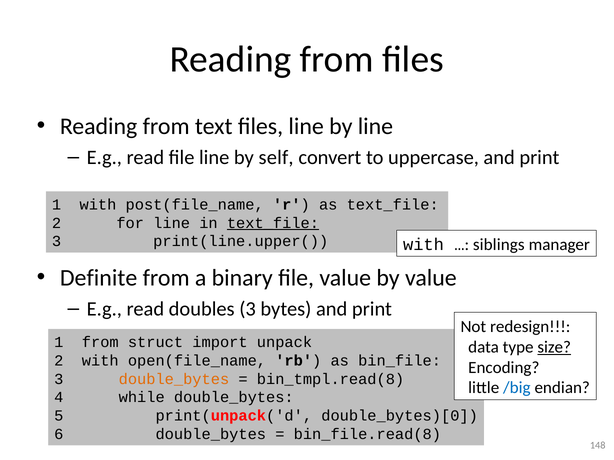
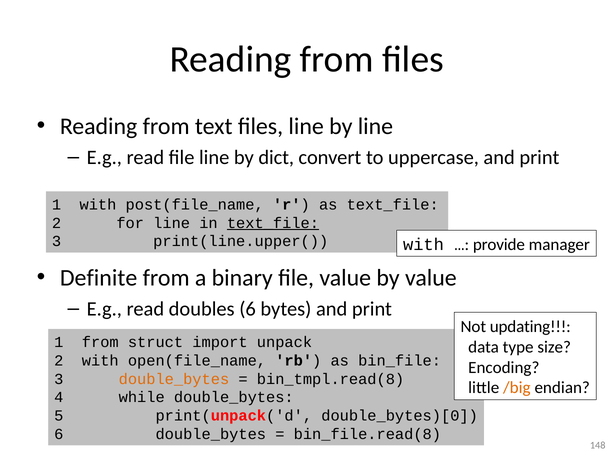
self: self -> dict (276, 158)
siblings: siblings -> provide (499, 245)
doubles 3: 3 -> 6 (248, 309)
redesign: redesign -> updating (530, 327)
size underline: present -> none (554, 347)
/big colour: blue -> orange (517, 388)
